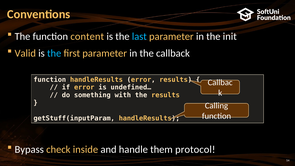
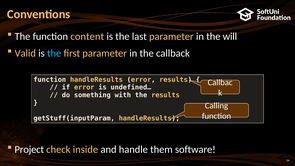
last colour: light blue -> white (139, 36)
init: init -> will (230, 36)
Bypass: Bypass -> Project (29, 149)
protocol: protocol -> software (195, 149)
